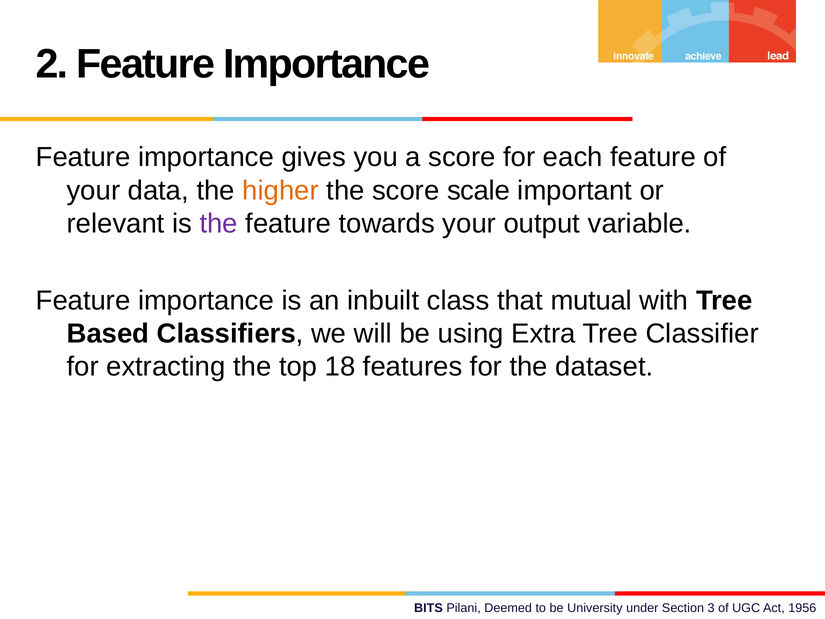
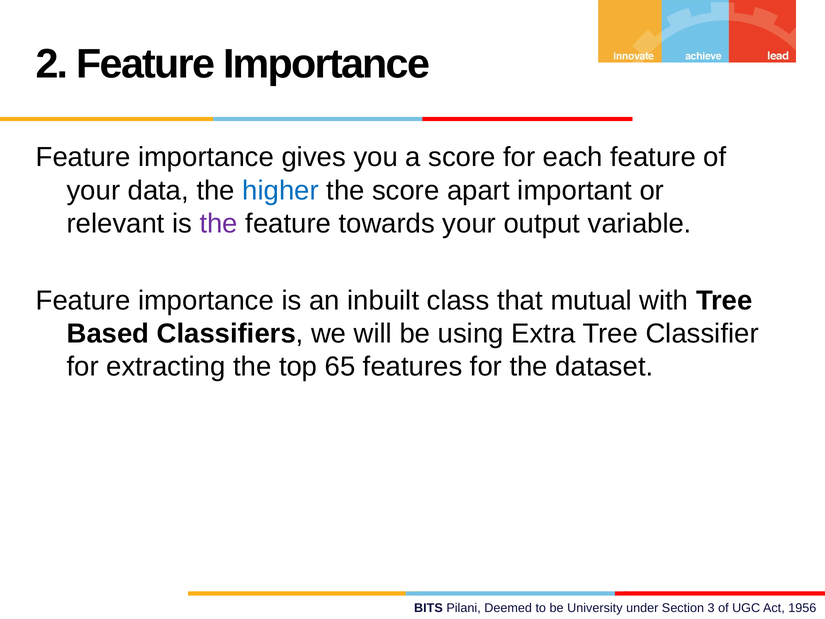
higher colour: orange -> blue (281, 190)
scale: scale -> apart (478, 190)
18: 18 -> 65 (340, 366)
